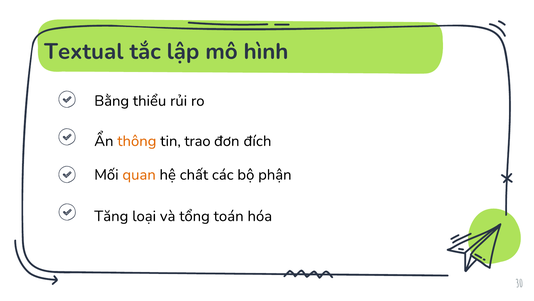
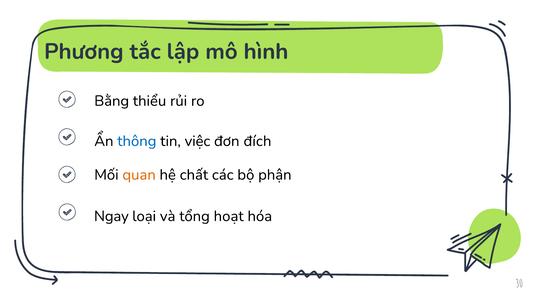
Textual: Textual -> Phương (84, 51)
thông colour: orange -> blue (137, 141)
trao: trao -> việc (197, 141)
Tăng: Tăng -> Ngay (111, 216)
toán: toán -> hoạt (229, 216)
